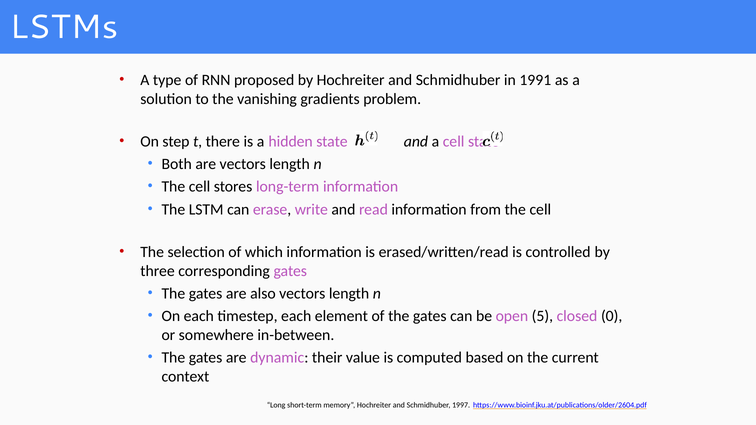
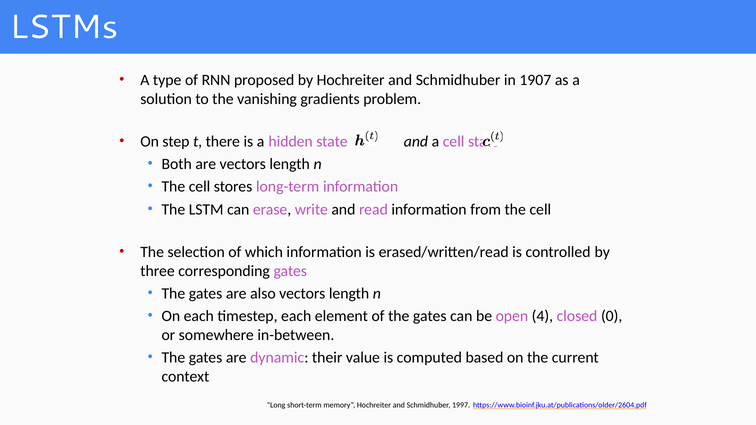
1991: 1991 -> 1907 (535, 80)
5: 5 -> 4 (542, 316)
